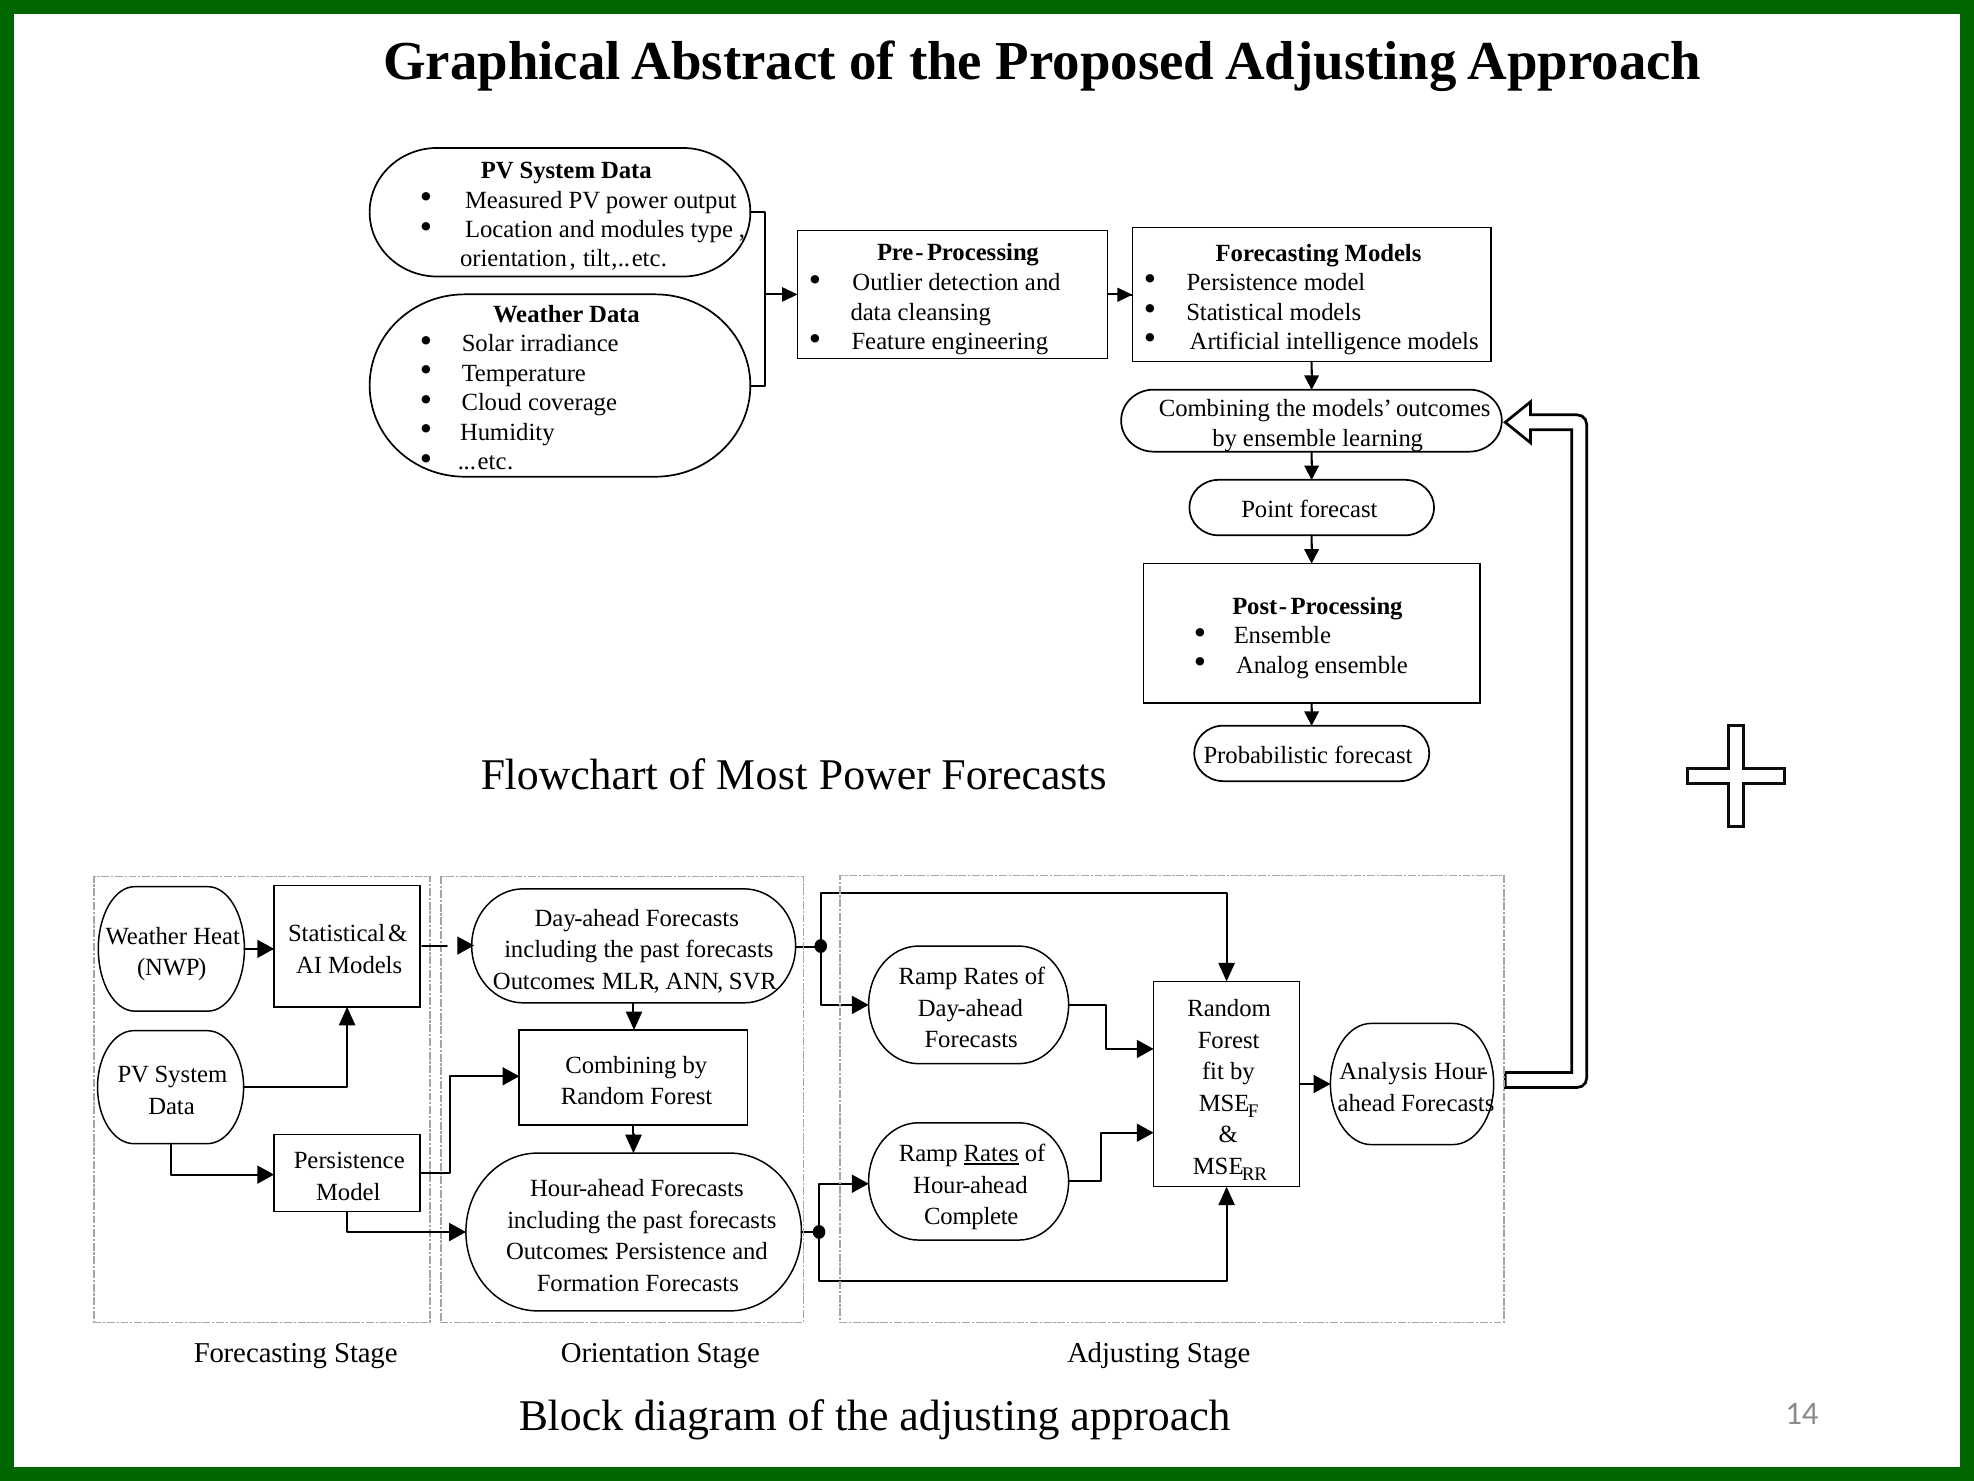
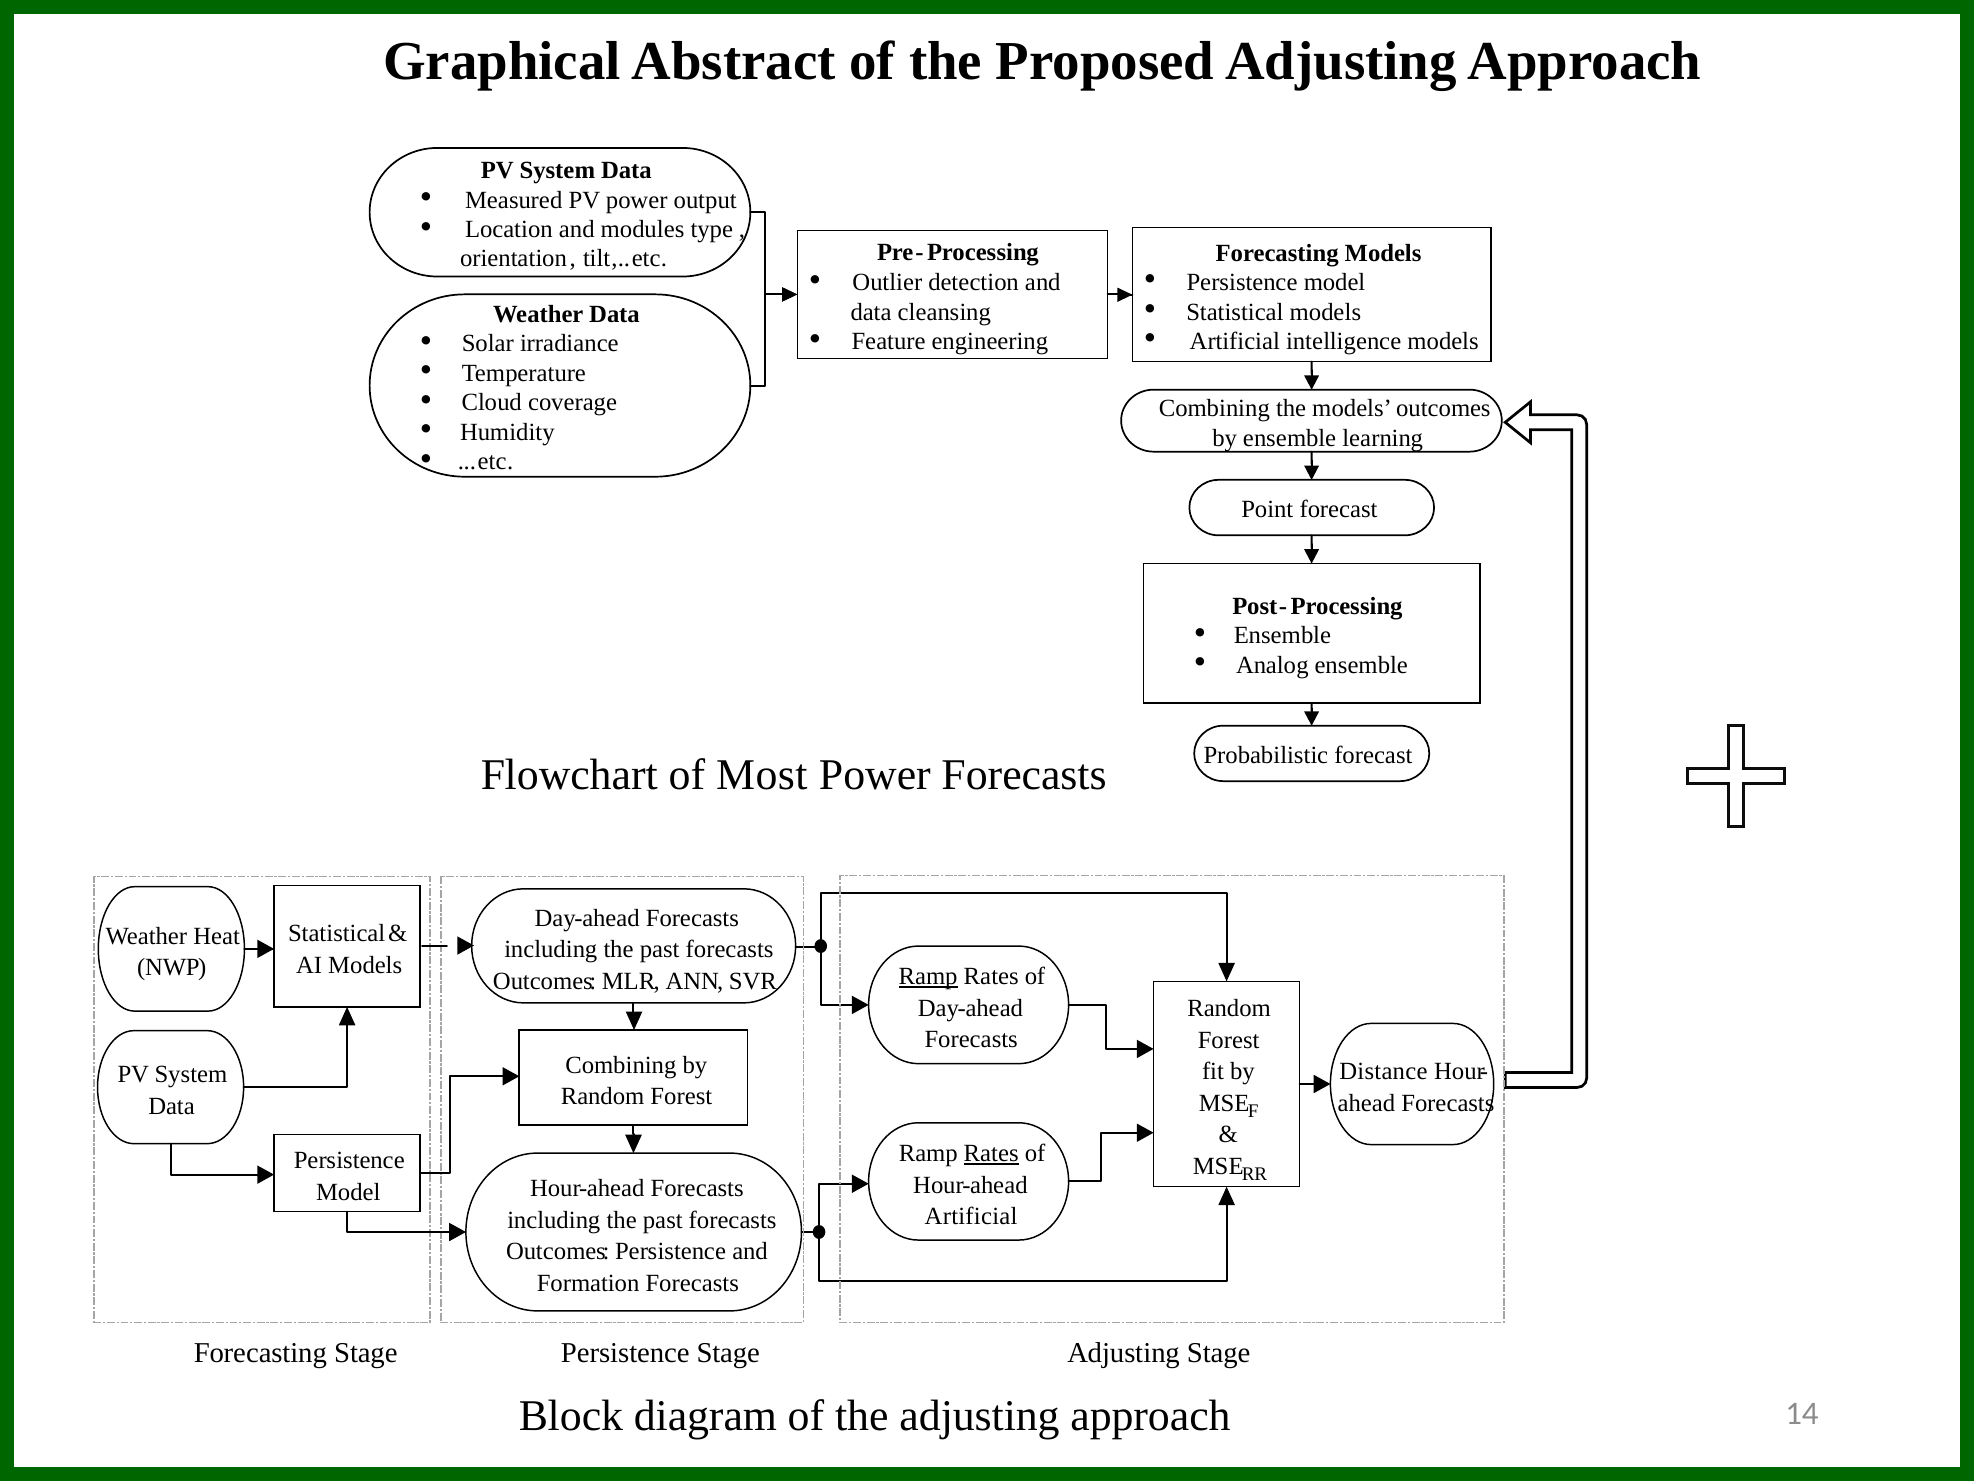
Ramp underline: none -> present (928, 976)
Analysis: Analysis -> Distance (1383, 1071)
Complete: Complete -> Artificial (971, 1216)
Stage Orientation: Orientation -> Persistence (625, 1353)
